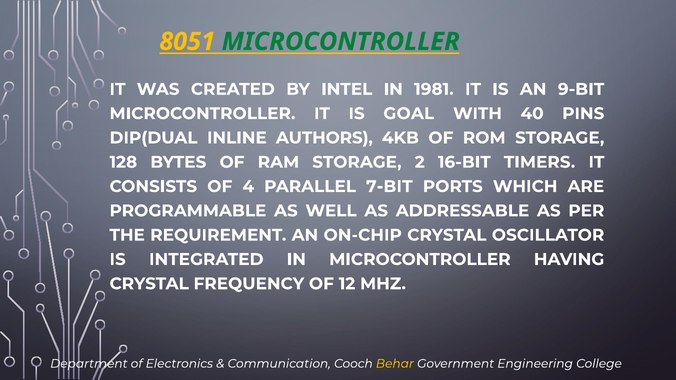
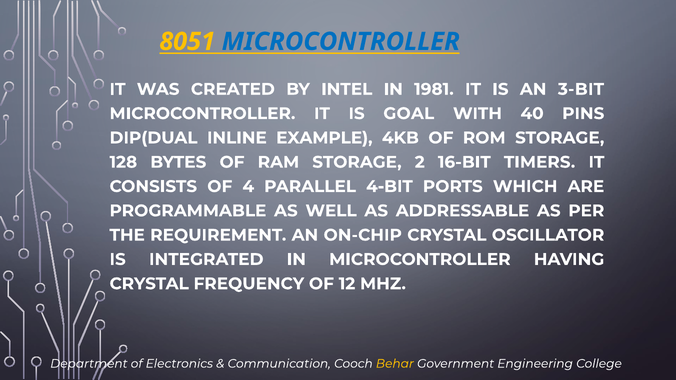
MICROCONTROLLER colour: green -> blue (341, 42)
9-BIT: 9-BIT -> 3-BIT (581, 89)
AUTHORS: AUTHORS -> EXAMPLE (324, 138)
7-BIT: 7-BIT -> 4-BIT (389, 187)
